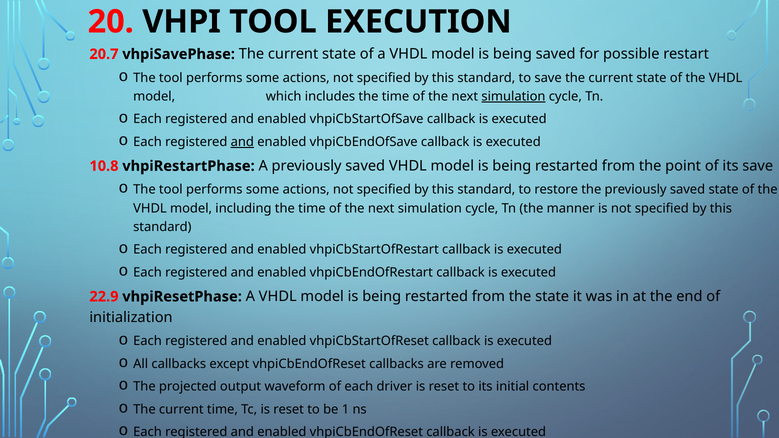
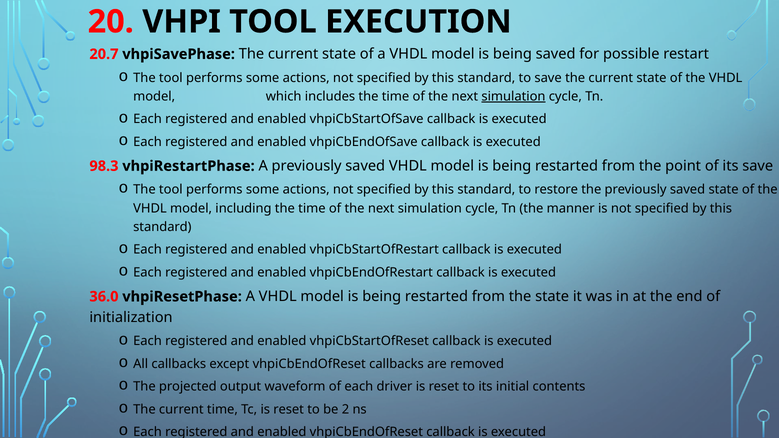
and underline: present -> none (242, 142)
10.8: 10.8 -> 98.3 (104, 166)
22.9: 22.9 -> 36.0 (104, 297)
1: 1 -> 2 (346, 409)
